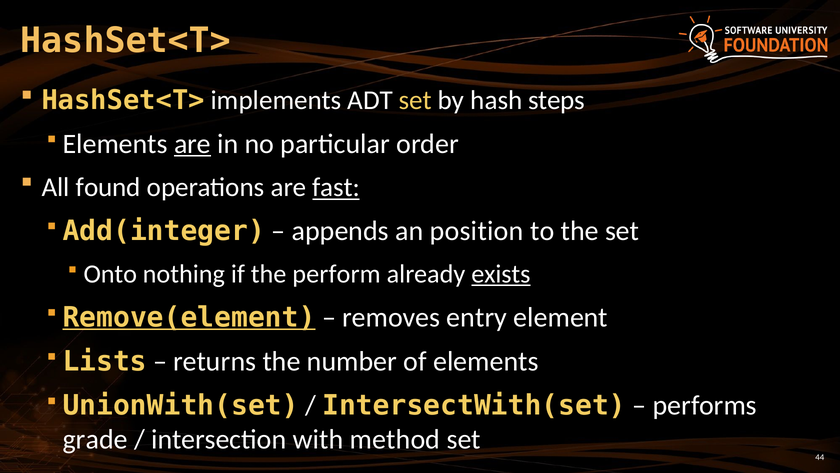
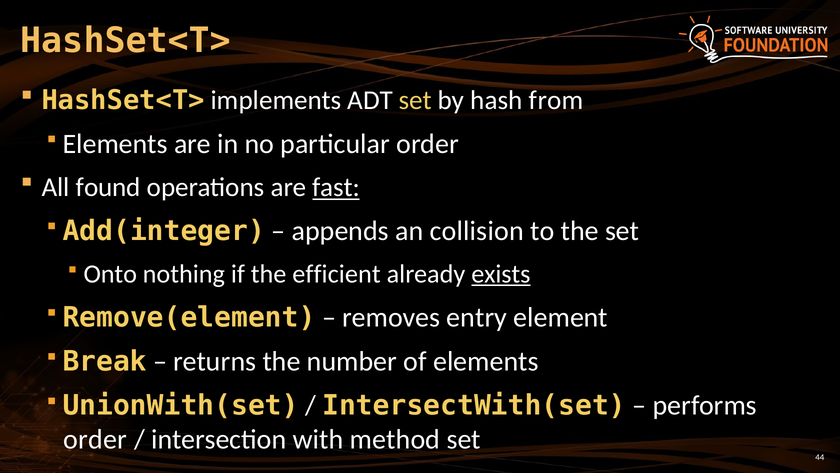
steps: steps -> from (556, 100)
are underline: present -> none (192, 144)
position: position -> collision (477, 231)
perform: perform -> efficient (337, 274)
Remove(element underline: present -> none (189, 317)
Lists: Lists -> Break (105, 361)
grade: grade -> order (95, 439)
